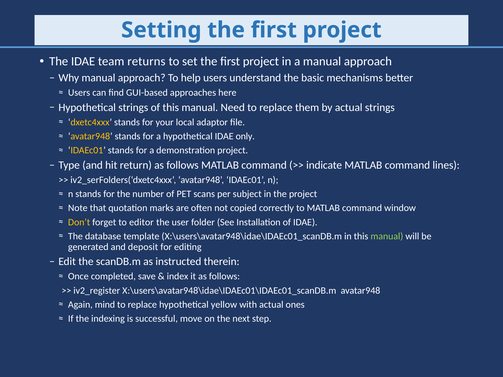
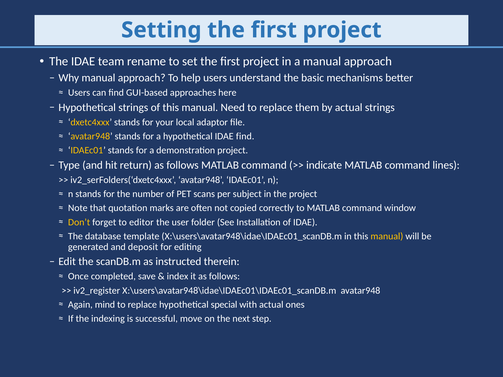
returns: returns -> rename (147, 62)
IDAE only: only -> find (245, 136)
manual colour: light green -> yellow (387, 236)
yellow: yellow -> special (224, 305)
